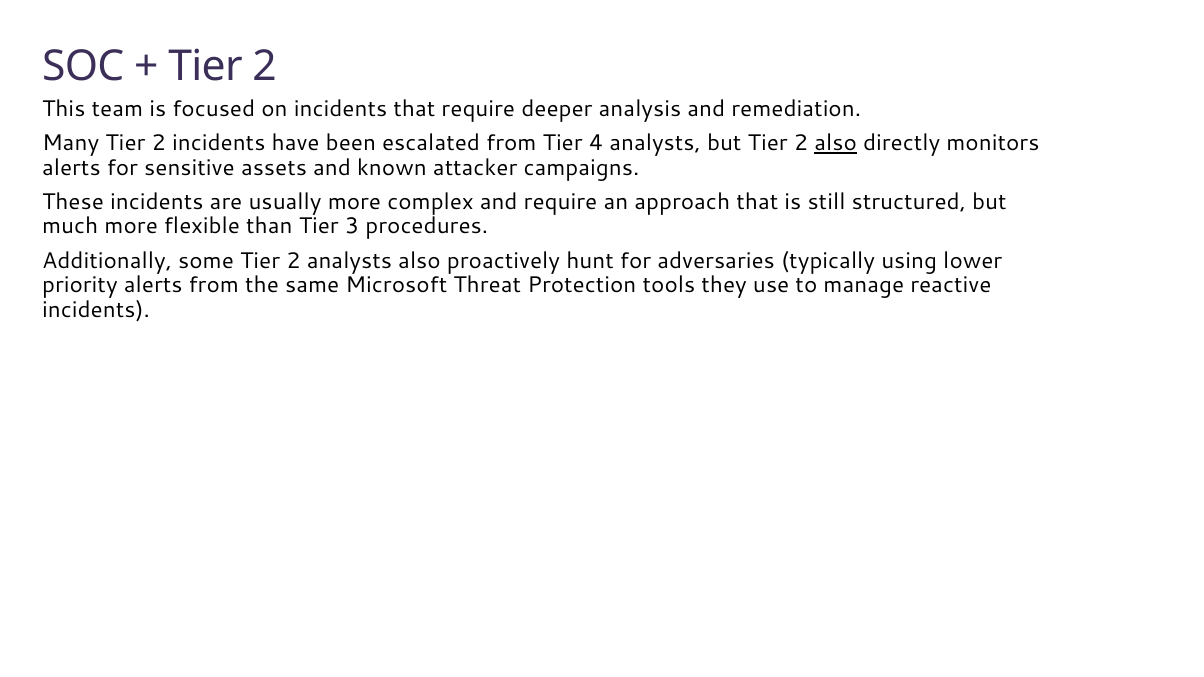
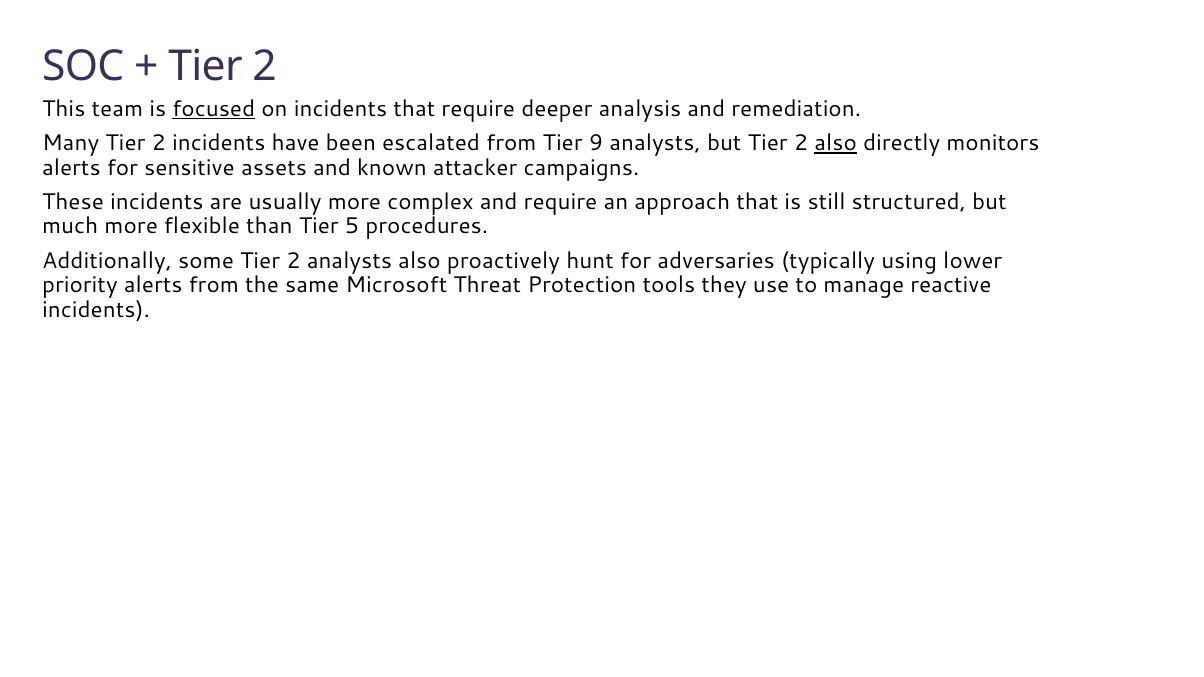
focused underline: none -> present (214, 109)
4: 4 -> 9 (596, 143)
3: 3 -> 5 (352, 227)
